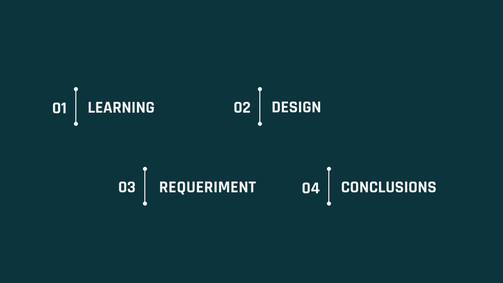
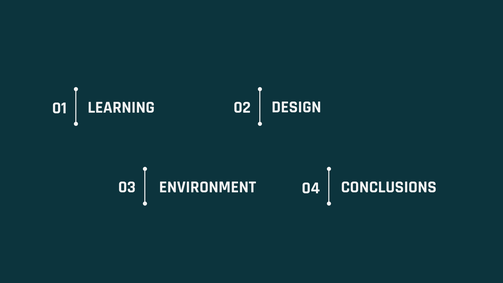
REQUERIMENT: REQUERIMENT -> ENVIRONMENT (208, 187)
